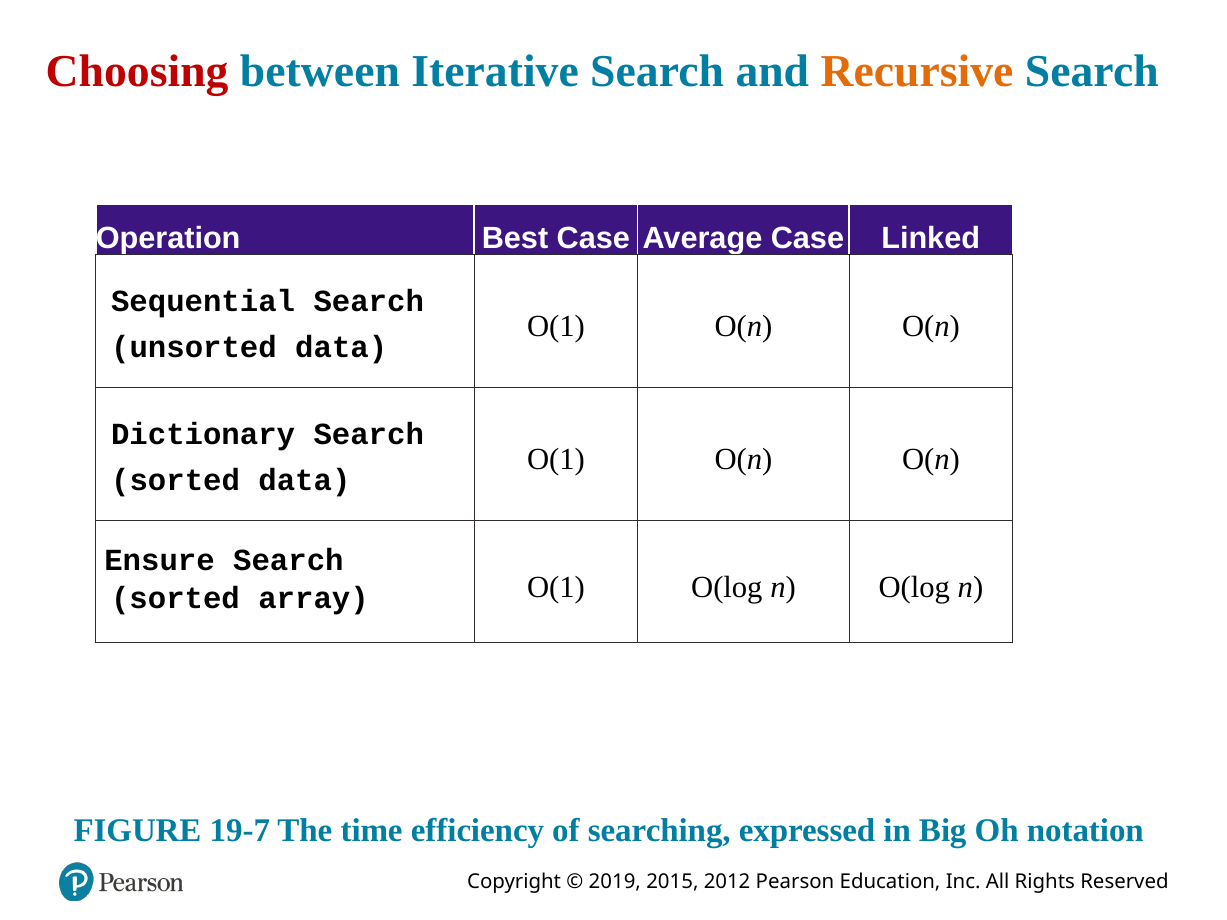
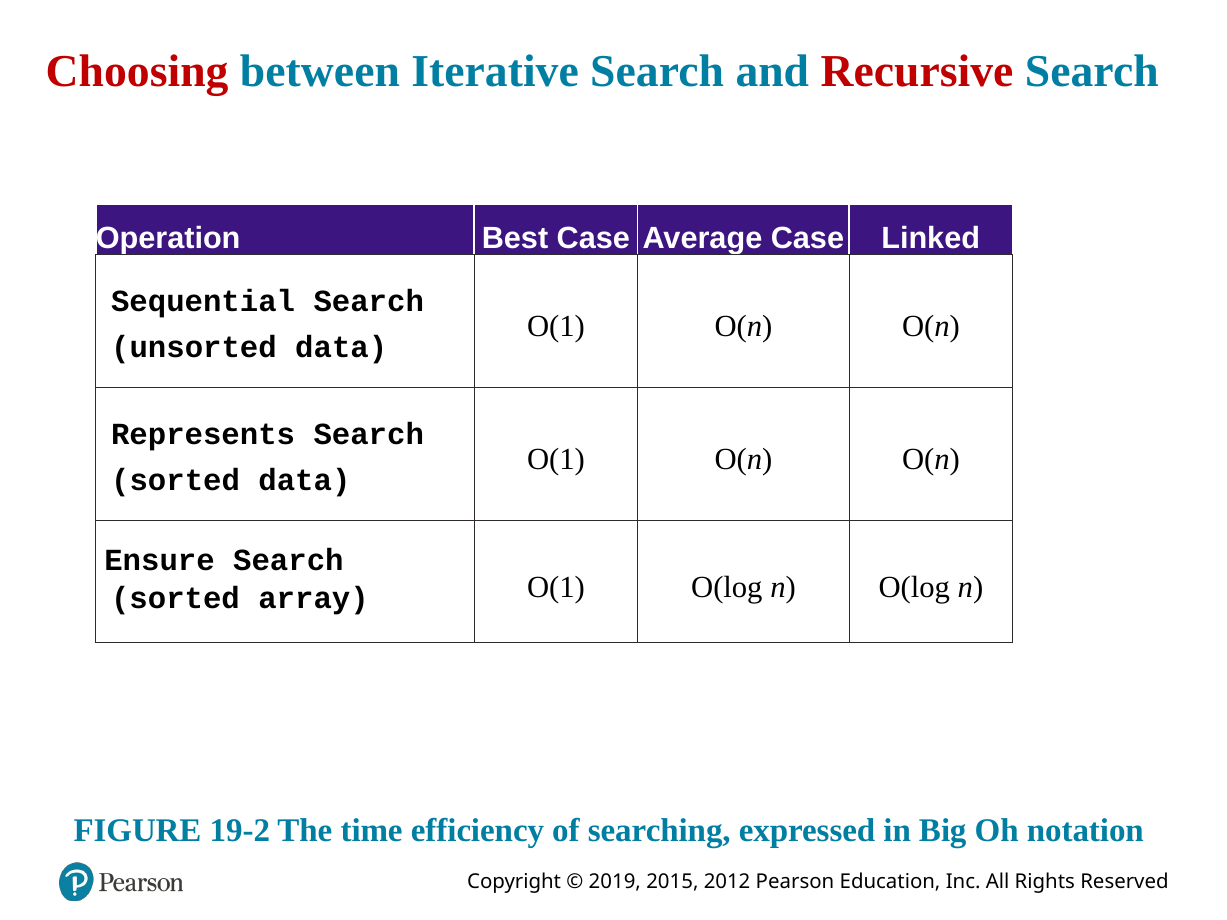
Recursive colour: orange -> red (917, 72)
Dictionary: Dictionary -> Represents (203, 435)
19-7: 19-7 -> 19-2 (240, 831)
